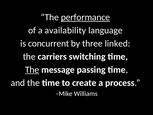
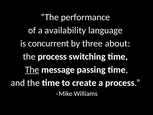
performance underline: present -> none (85, 17)
linked: linked -> about (118, 43)
the carriers: carriers -> process (52, 56)
